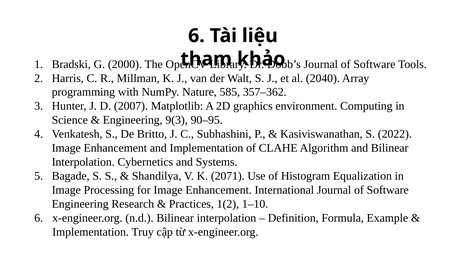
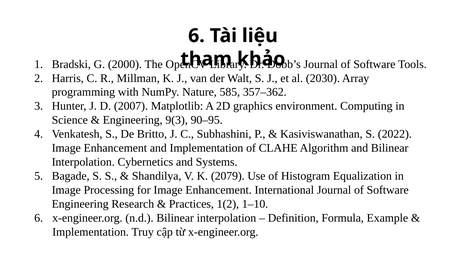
2040: 2040 -> 2030 (323, 78)
2071: 2071 -> 2079 (228, 176)
